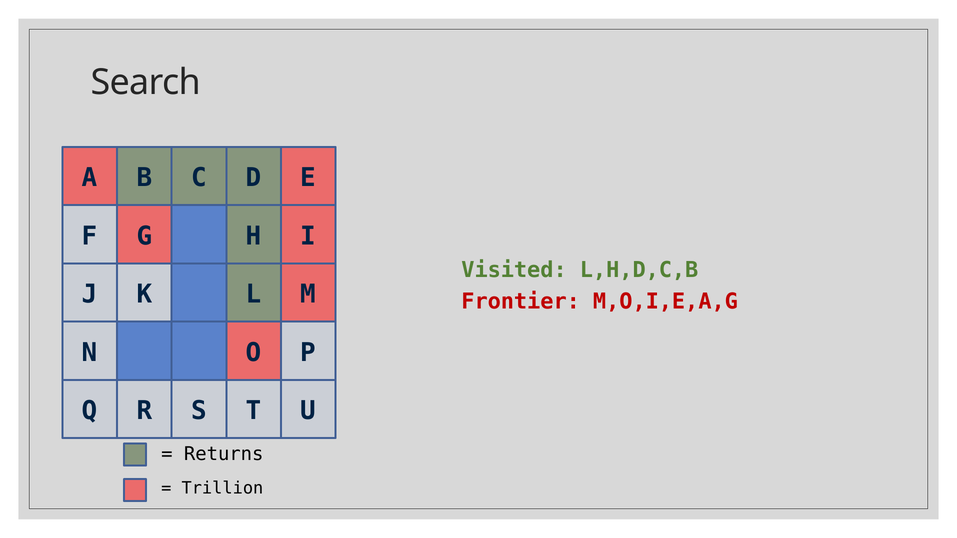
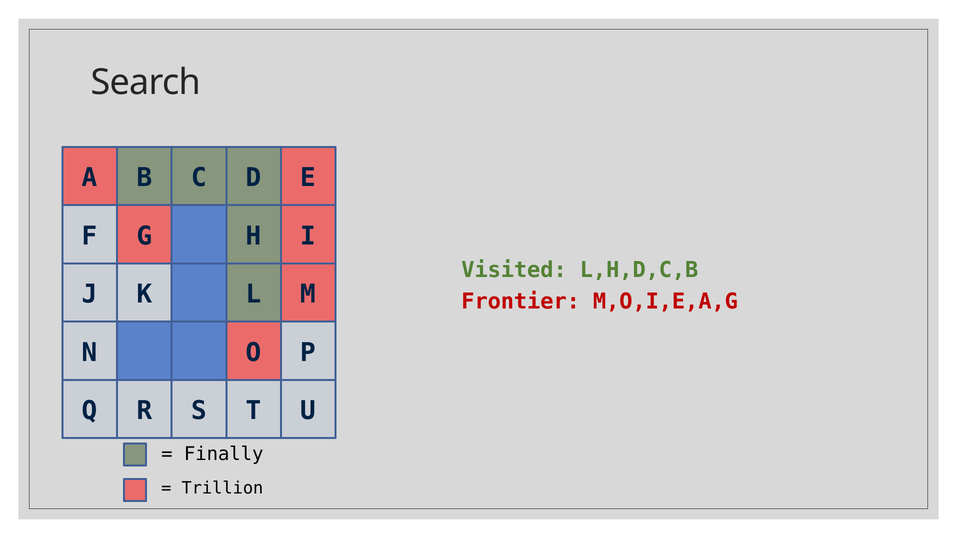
Returns: Returns -> Finally (224, 454)
